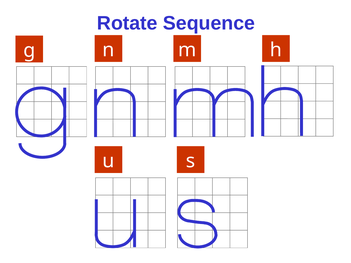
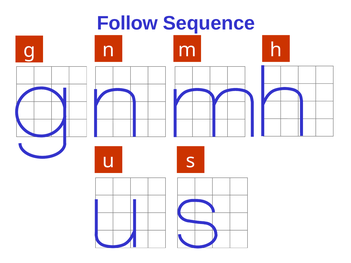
Rotate: Rotate -> Follow (127, 23)
